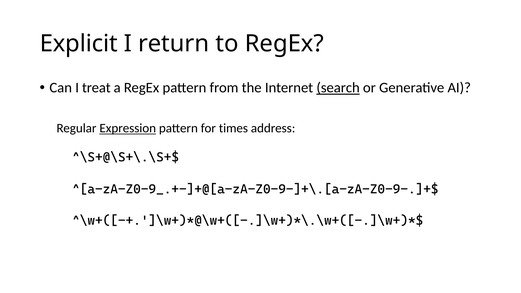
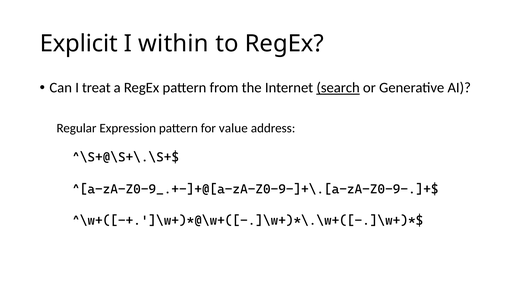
return: return -> within (174, 44)
Expression underline: present -> none (128, 128)
times: times -> value (233, 128)
